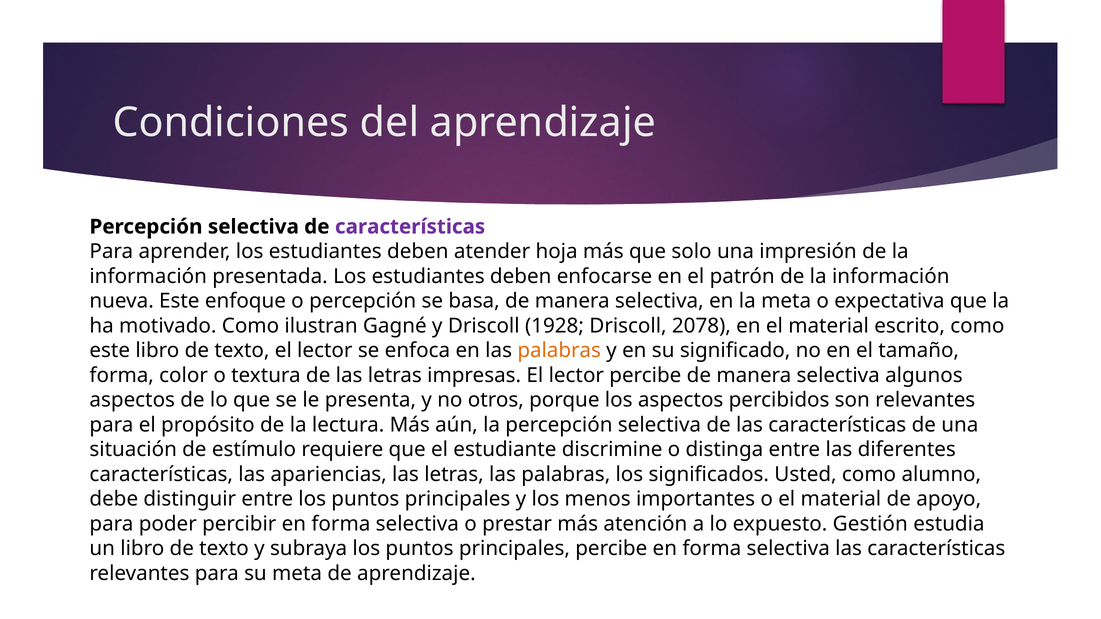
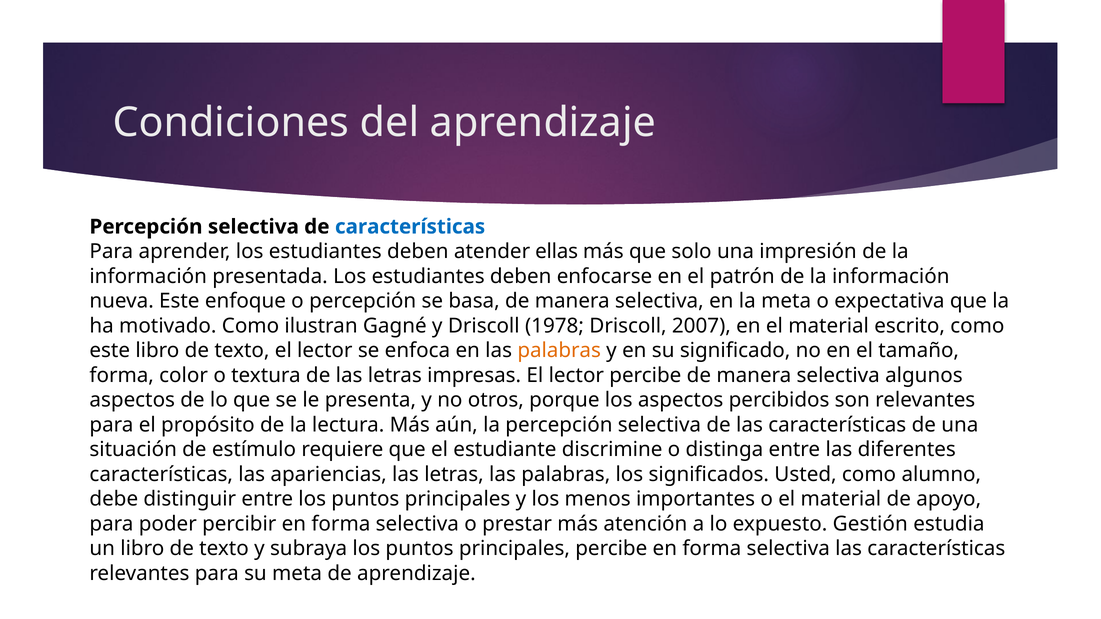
características colour: purple -> blue (410, 227)
hoja: hoja -> ellas (557, 252)
1928: 1928 -> 1978 (555, 326)
2078: 2078 -> 2007 (701, 326)
